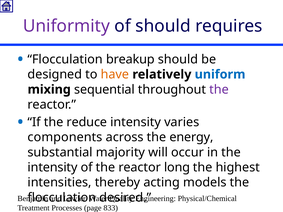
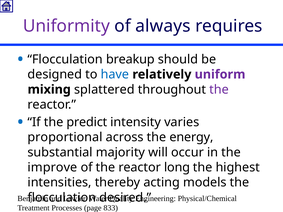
of should: should -> always (163, 26)
have colour: orange -> blue (115, 74)
uniform colour: blue -> purple (220, 74)
sequential: sequential -> splattered (104, 90)
reduce: reduce -> predict (87, 122)
components: components -> proportional (65, 137)
intensity: intensity -> improve (52, 168)
